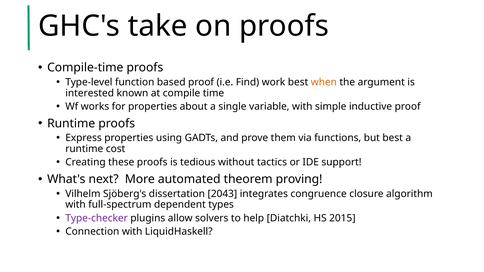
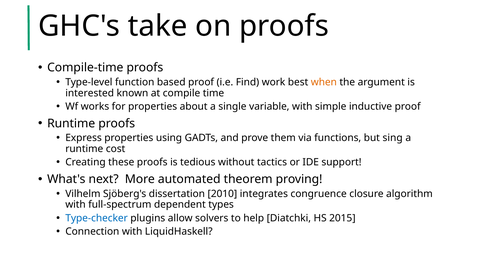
but best: best -> sing (393, 138)
2043: 2043 -> 2010 (222, 194)
Type-checker colour: purple -> blue (97, 218)
